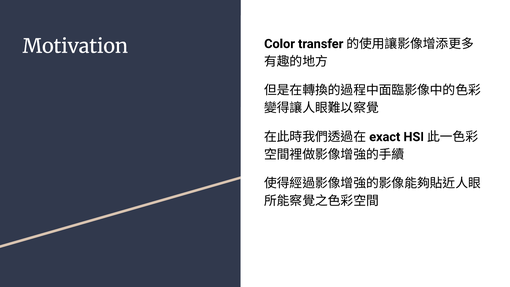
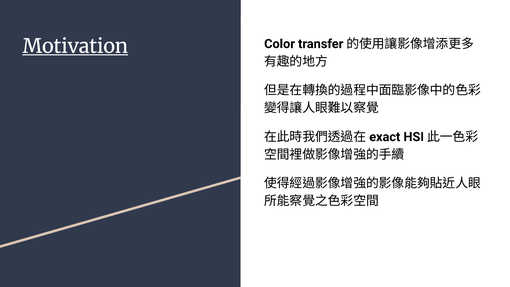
Motivation underline: none -> present (75, 46)
